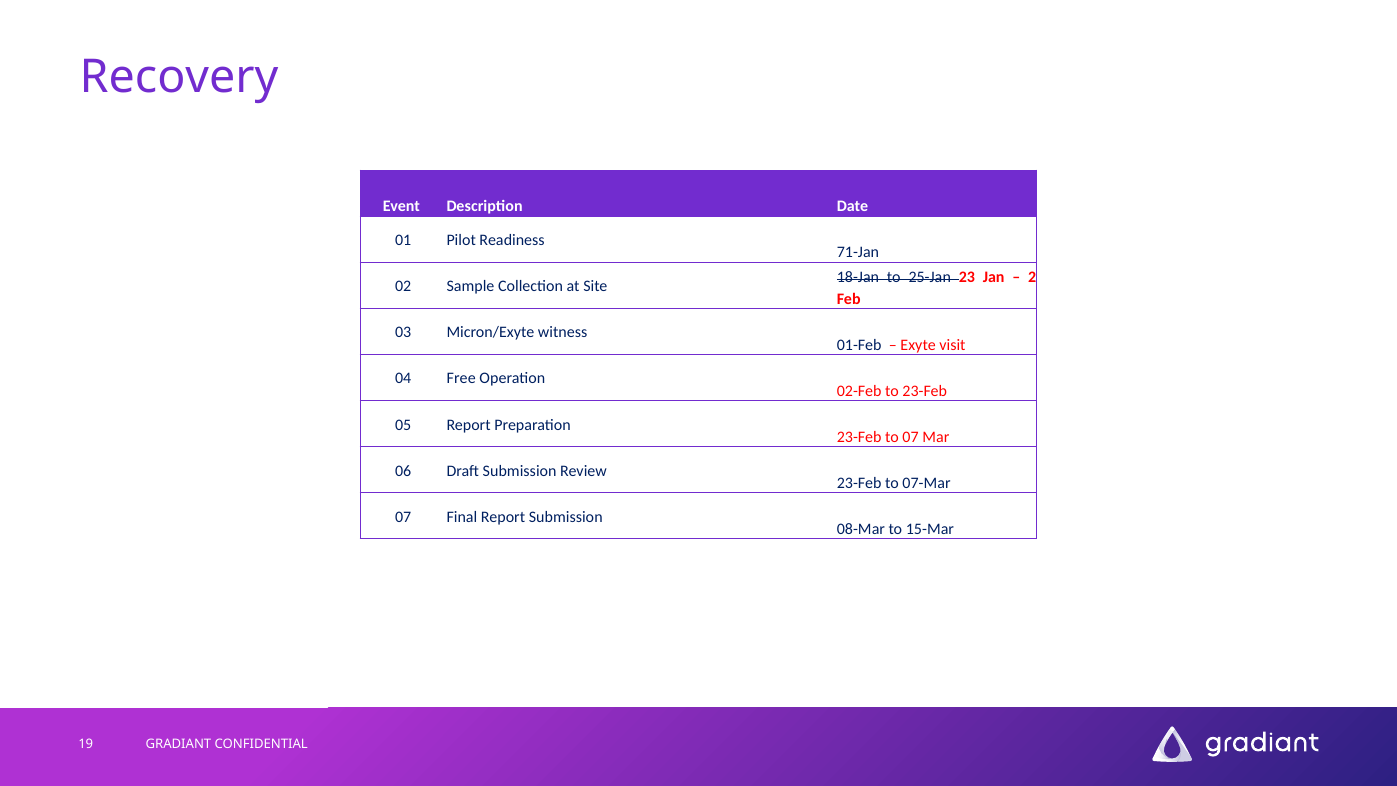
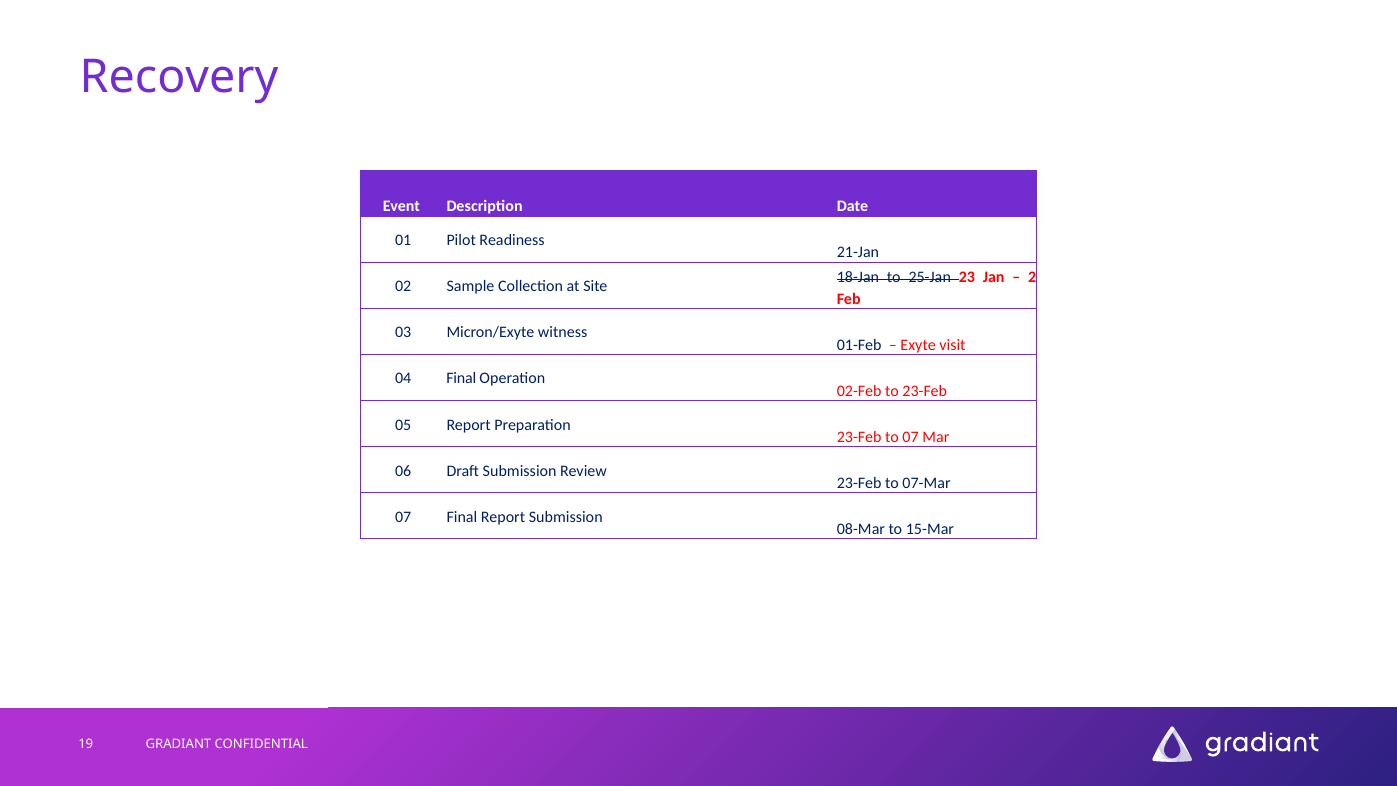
71-Jan: 71-Jan -> 21-Jan (858, 253)
04 Free: Free -> Final (461, 379)
